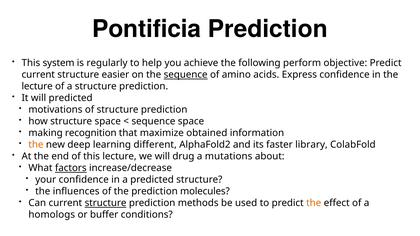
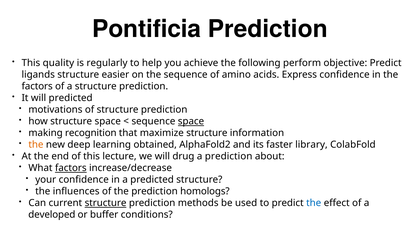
system: system -> quality (58, 63)
current: current -> ligands (38, 75)
sequence underline: present -> none (186, 75)
lecture: lecture -> factors (37, 86)
space underline: none -> present (191, 122)
maximize obtained: obtained -> structure (207, 133)
different: different -> obtained (155, 145)
a mutations: mutations -> prediction (229, 157)
molecules: molecules -> homologs (205, 192)
the colour: orange -> blue (314, 203)
homologs: homologs -> developed (52, 215)
